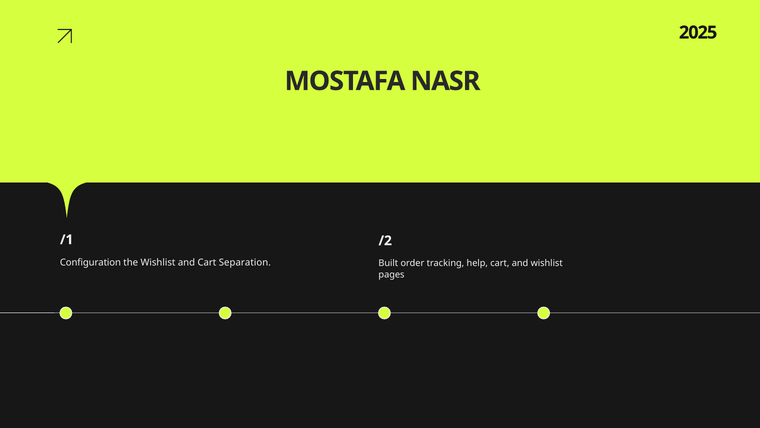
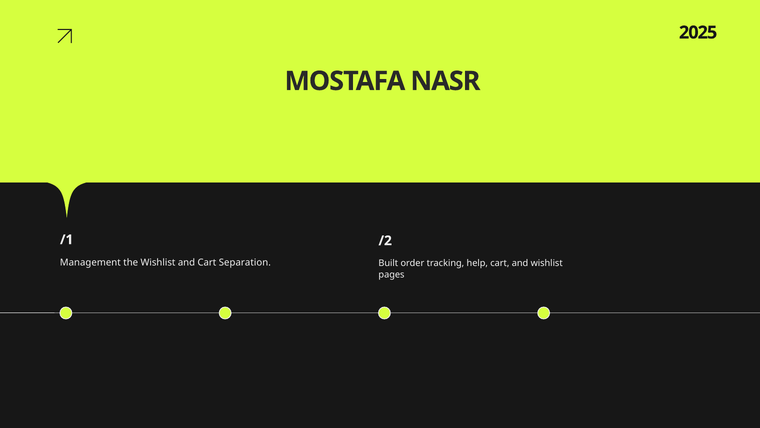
Configuration: Configuration -> Management (90, 262)
